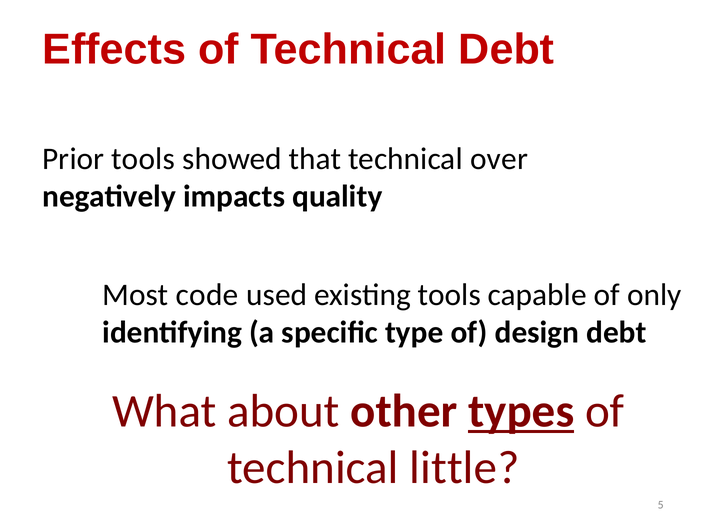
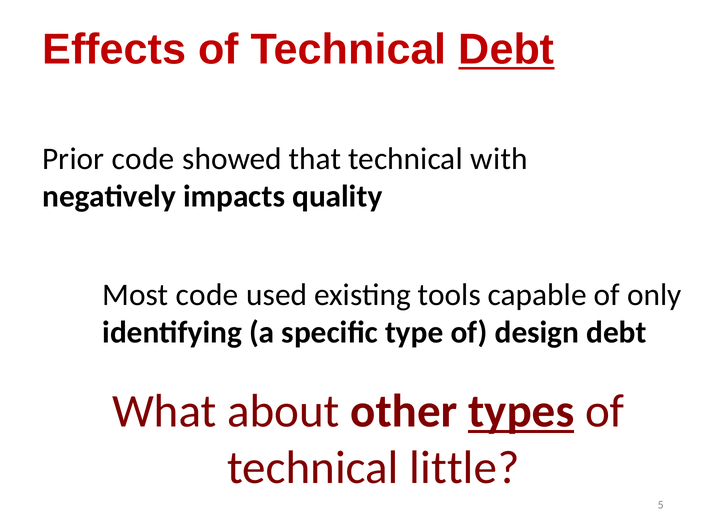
Debt underline: none -> present (506, 50)
Prior tools: tools -> code (143, 159)
over: over -> with (499, 159)
